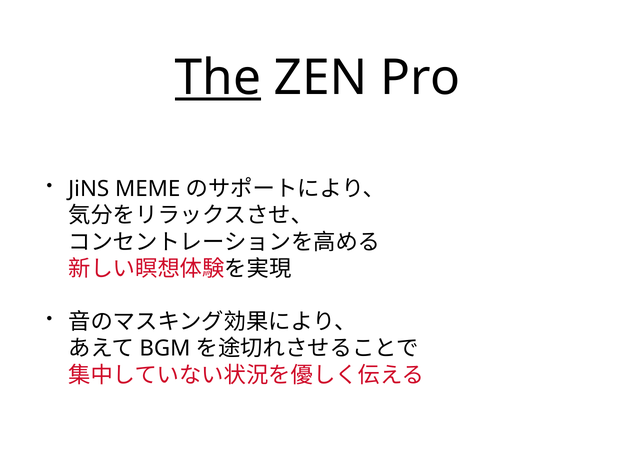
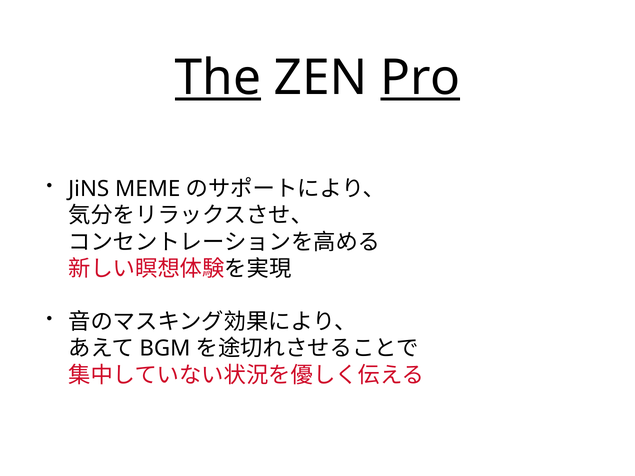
Pro underline: none -> present (420, 78)
